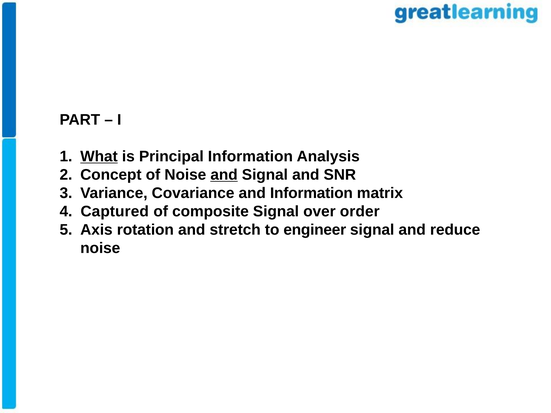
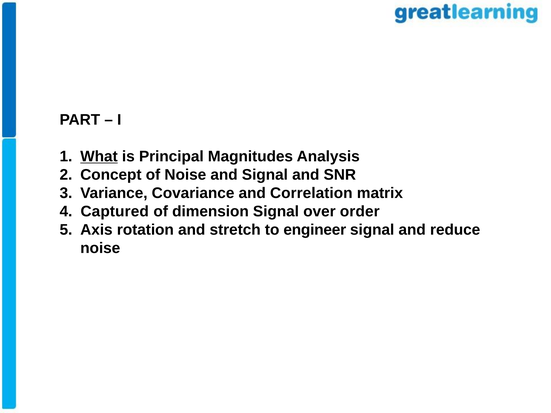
Principal Information: Information -> Magnitudes (250, 157)
and underline: present -> none (224, 175)
and Information: Information -> Correlation (311, 193)
composite: composite -> dimension (210, 212)
